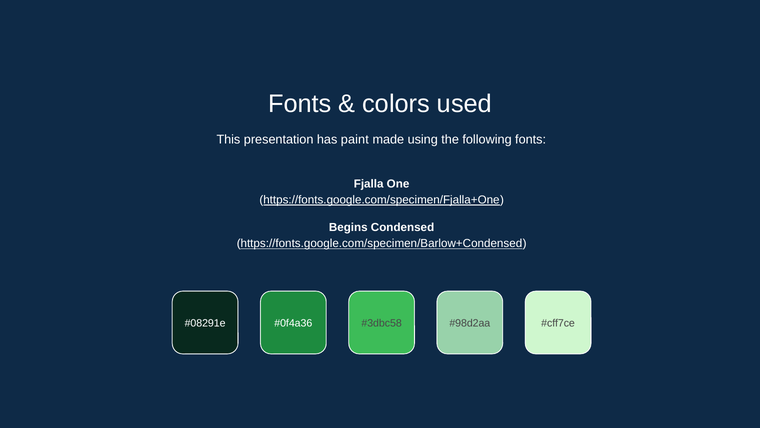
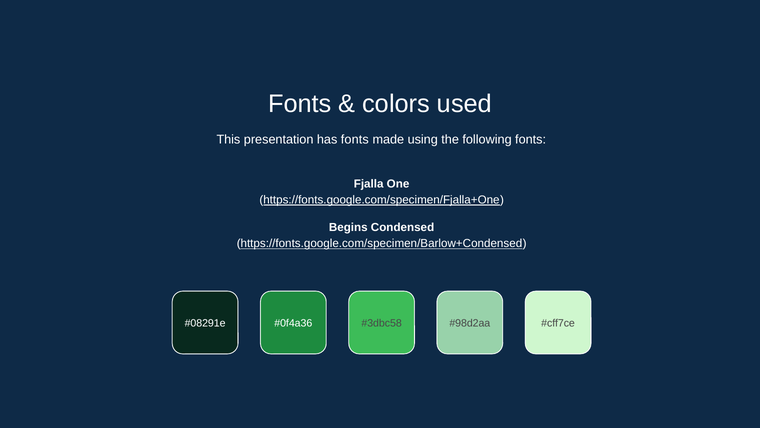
has paint: paint -> fonts (355, 140)
